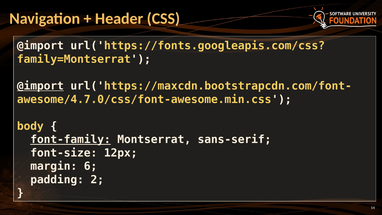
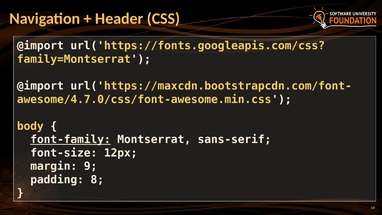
@import underline: present -> none (40, 86)
6: 6 -> 9 (91, 166)
2: 2 -> 8 (97, 180)
